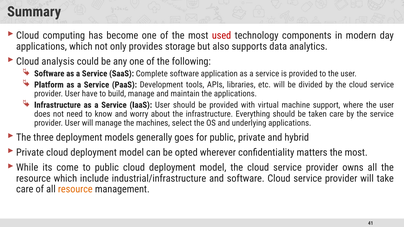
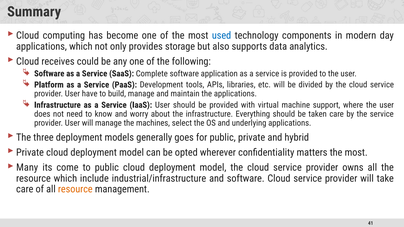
used colour: red -> blue (222, 36)
analysis: analysis -> receives (58, 62)
While: While -> Many (27, 168)
